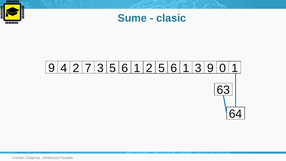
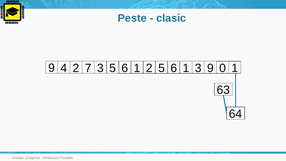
Sume: Sume -> Peste (132, 18)
